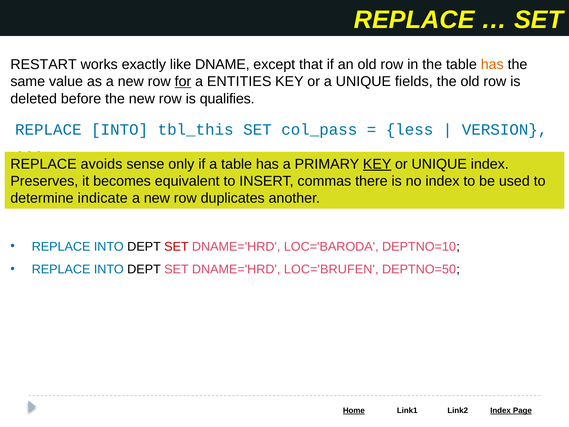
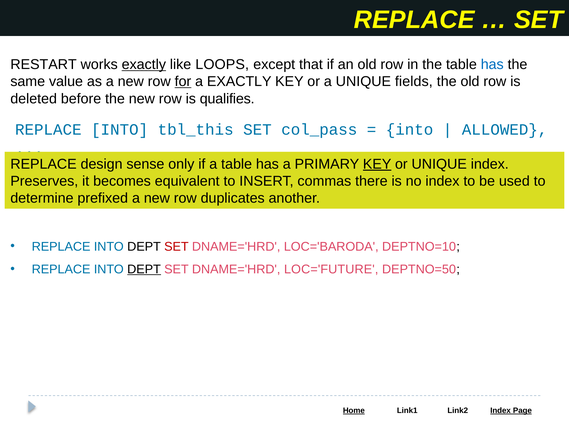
exactly underline: none -> present (144, 64)
DNAME: DNAME -> LOOPS (222, 64)
has colour: orange -> blue (492, 64)
a ENTITIES: ENTITIES -> EXACTLY (239, 82)
less: less -> into (410, 130)
VERSION: VERSION -> ALLOWED (505, 130)
avoids: avoids -> design (102, 164)
indicate: indicate -> prefixed (103, 198)
DEPT underline: none -> present (144, 269)
LOC='BRUFEN: LOC='BRUFEN -> LOC='FUTURE (331, 269)
